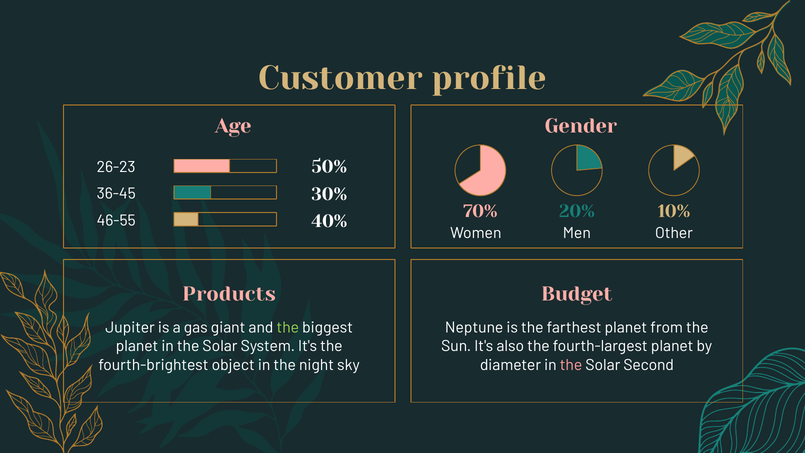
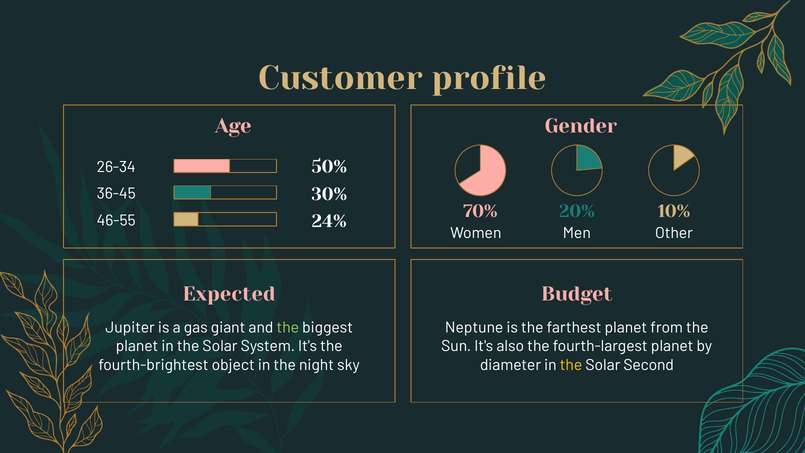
26-23: 26-23 -> 26-34 (116, 167)
40%: 40% -> 24% (329, 221)
Products: Products -> Expected (229, 294)
the colour: pink -> yellow (571, 365)
